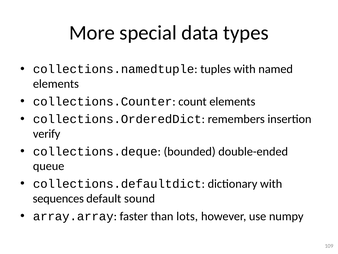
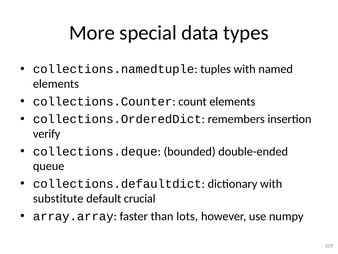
sequences: sequences -> substitute (58, 198)
sound: sound -> crucial (140, 198)
